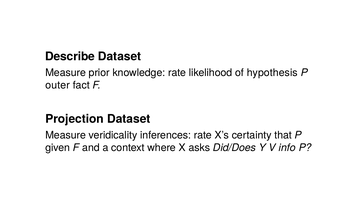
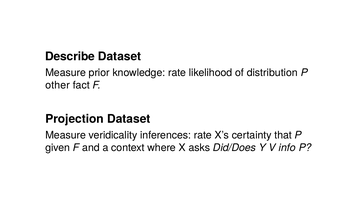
hypothesis: hypothesis -> distribution (272, 73)
outer: outer -> other (58, 85)
